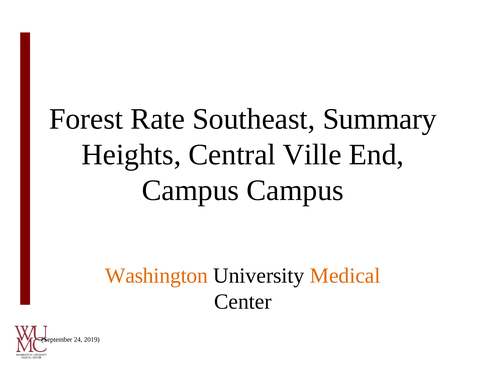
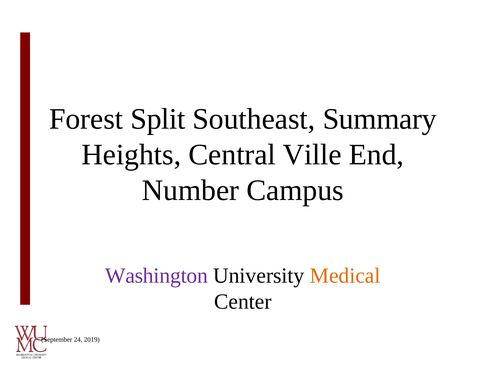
Rate: Rate -> Split (158, 119)
Campus: Campus -> Number (190, 190)
Washington colour: orange -> purple (157, 275)
